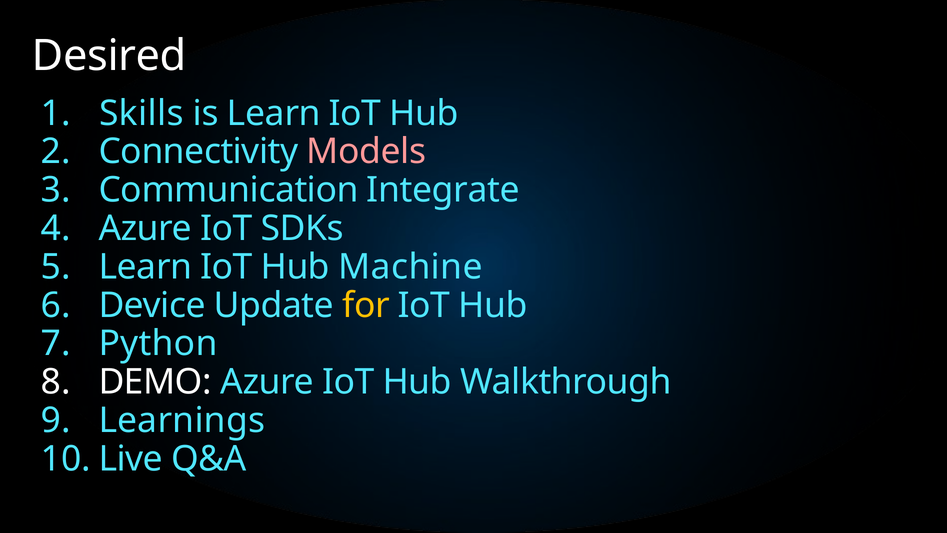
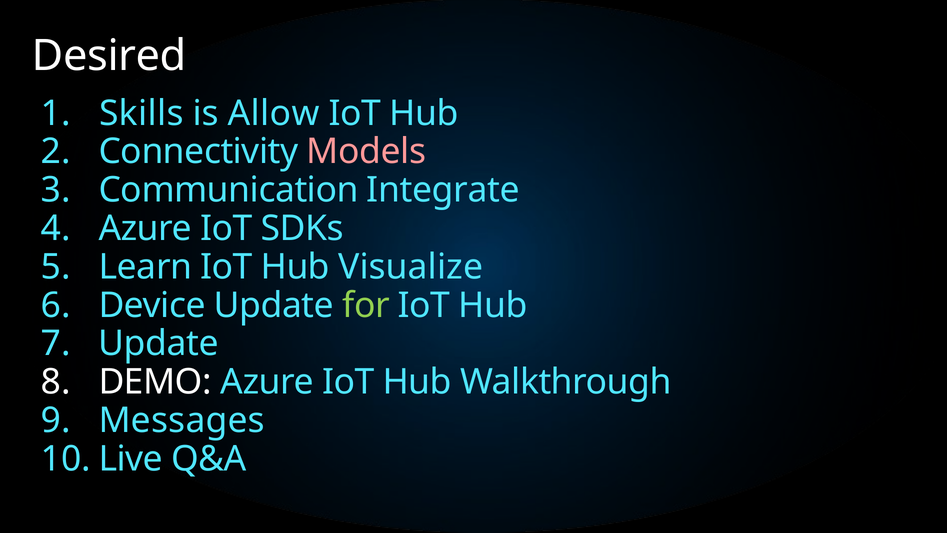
is Learn: Learn -> Allow (274, 113)
Machine: Machine -> Visualize (411, 267)
for colour: yellow -> light green (366, 305)
Python: Python -> Update (158, 343)
Learnings: Learnings -> Messages (182, 420)
